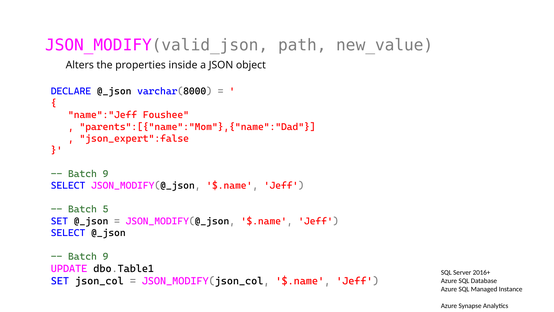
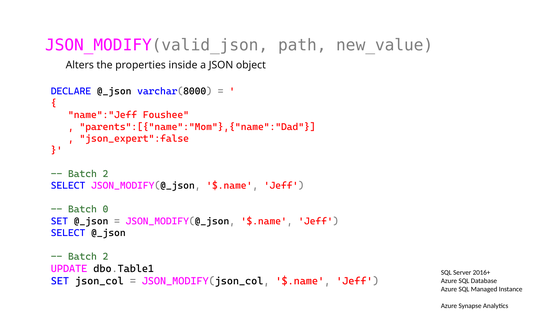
9: 9 -> 2 (105, 174)
5: 5 -> 0 (105, 209)
9: 9 -> 2 (105, 256)
